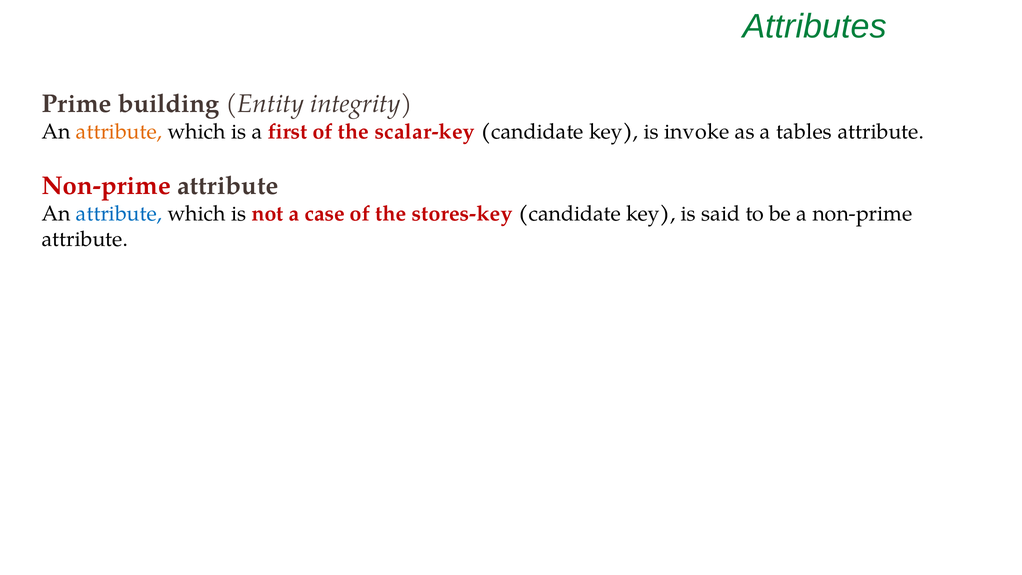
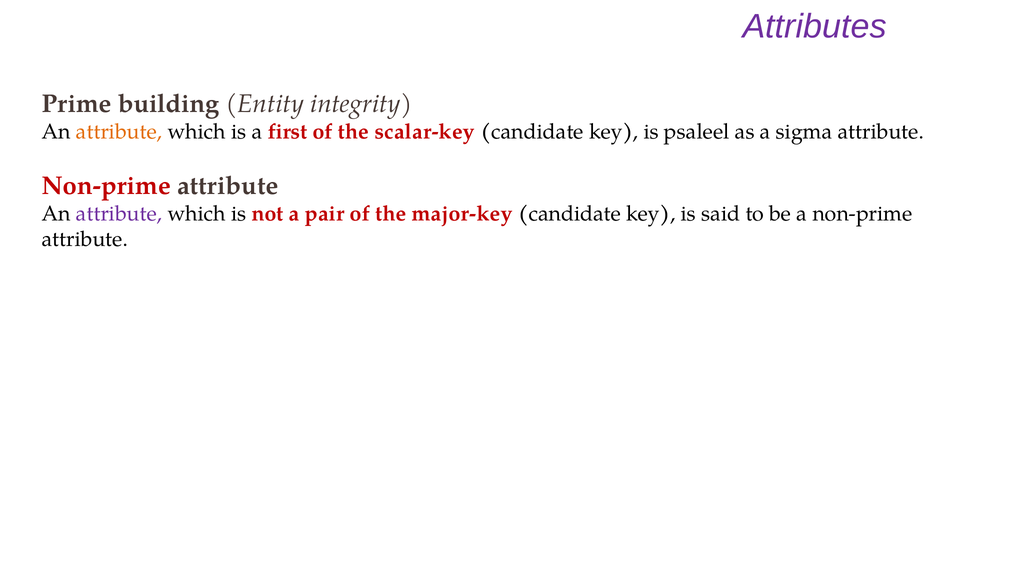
Attributes colour: green -> purple (815, 27)
invoke: invoke -> psaleel (697, 132)
tables: tables -> sigma (804, 132)
attribute colour: blue -> purple (119, 214)
case: case -> pair (325, 214)
stores-key: stores-key -> major-key (462, 214)
